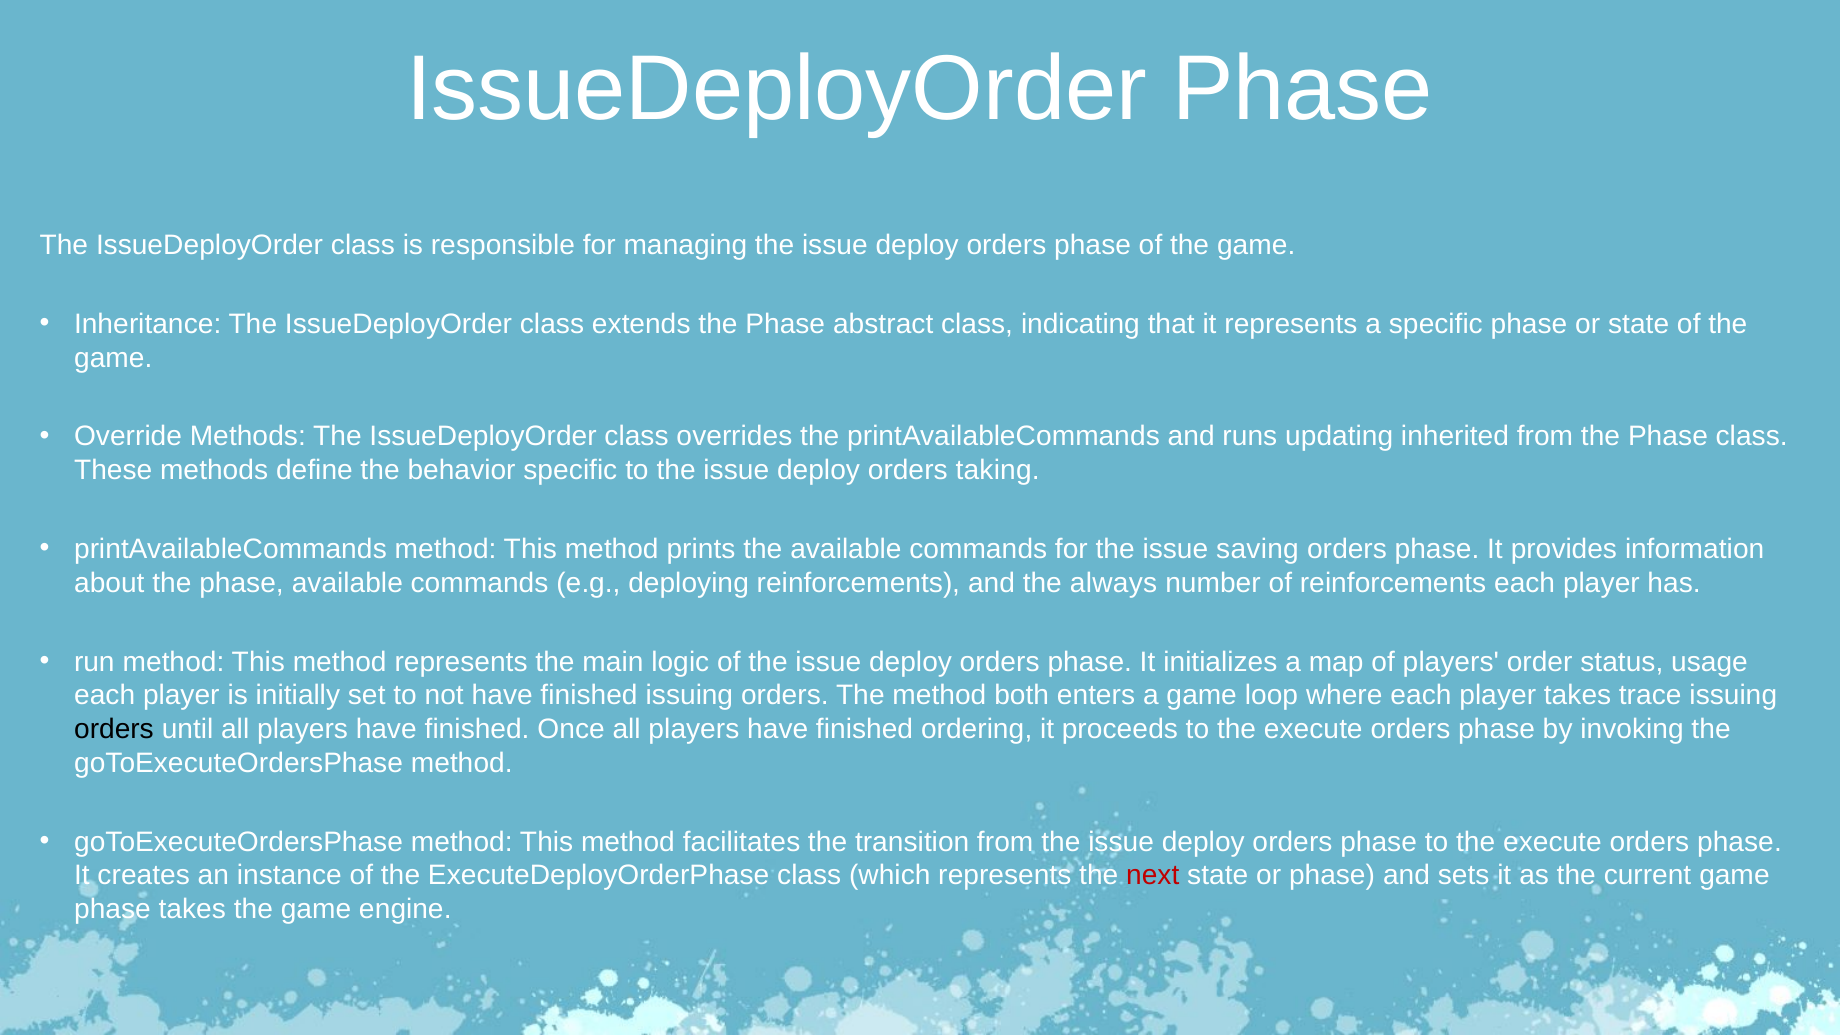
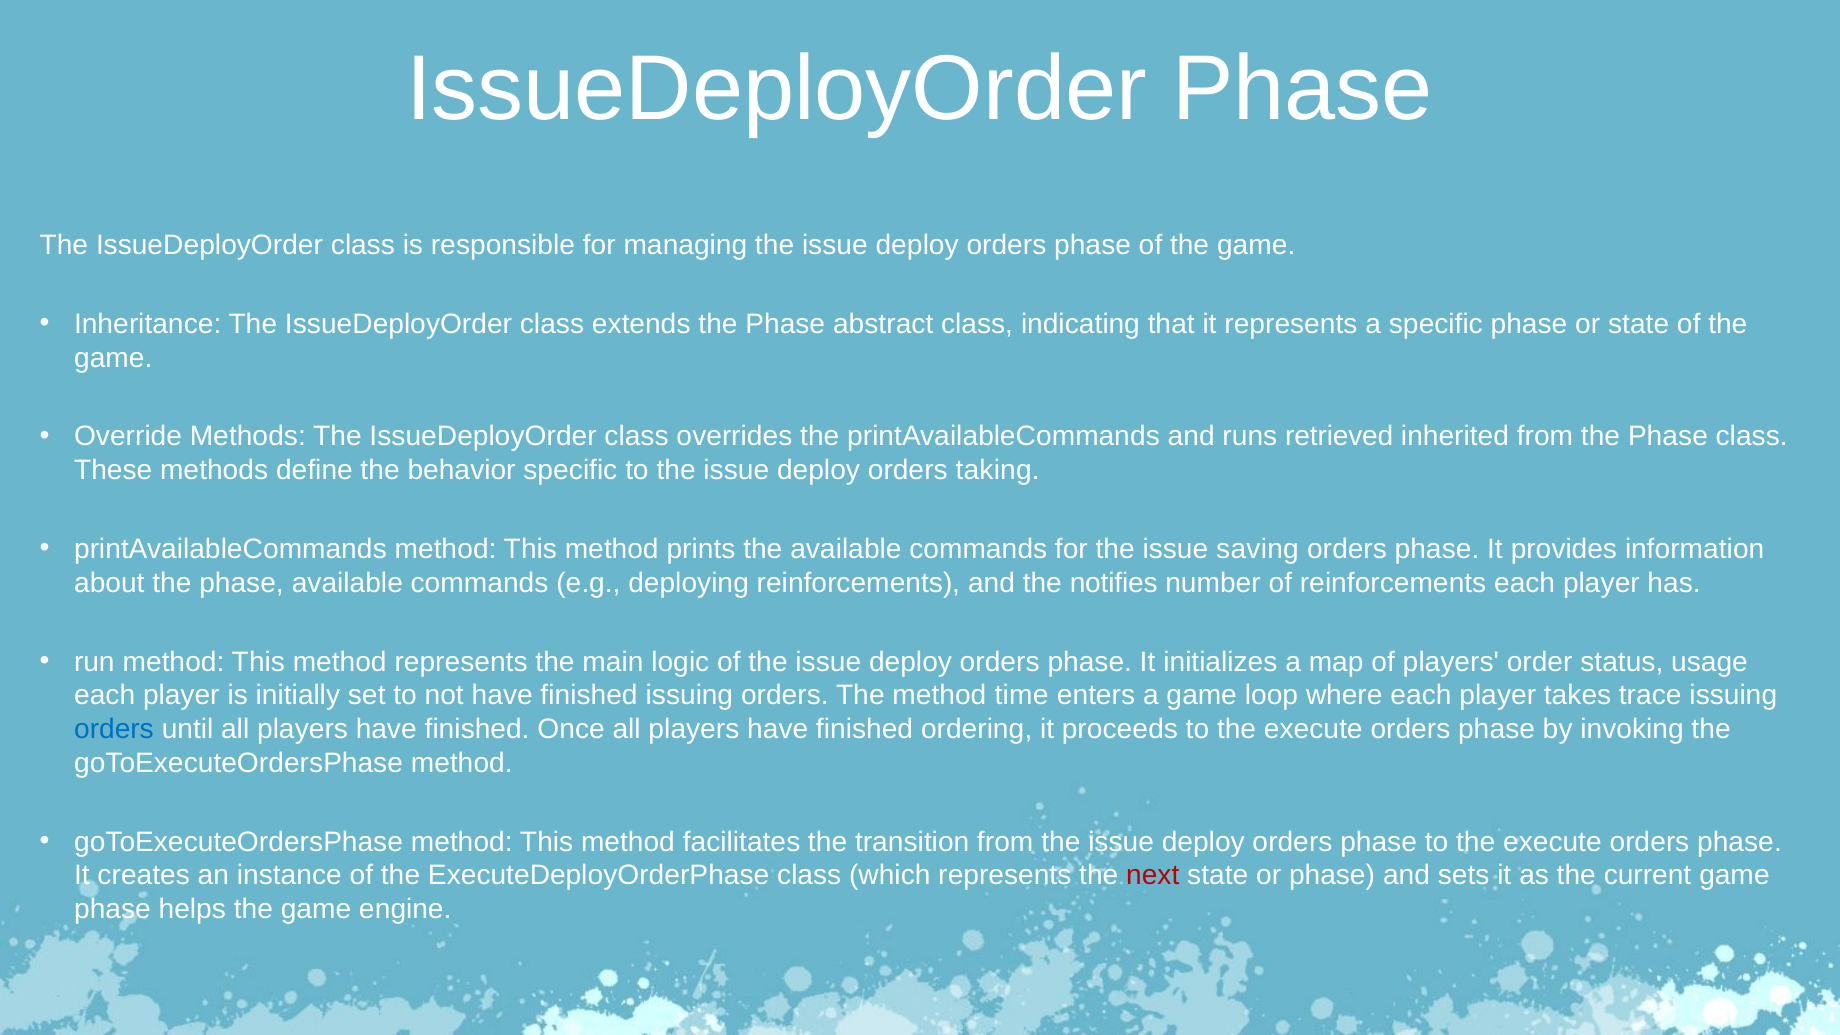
updating: updating -> retrieved (1339, 437)
always: always -> notifies (1114, 583)
both: both -> time (1022, 696)
orders colour: black -> blue (114, 729)
phase takes: takes -> helps (192, 909)
